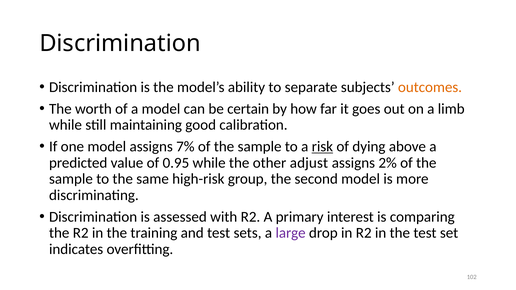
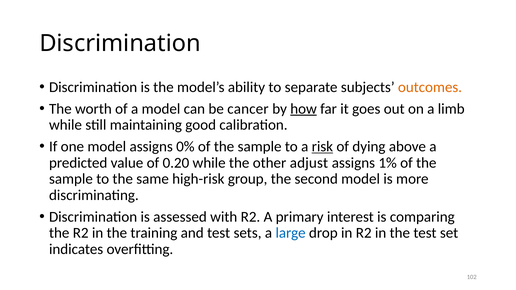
certain: certain -> cancer (248, 109)
how underline: none -> present (304, 109)
7%: 7% -> 0% (185, 147)
0.95: 0.95 -> 0.20 (176, 163)
2%: 2% -> 1% (388, 163)
large colour: purple -> blue (291, 233)
